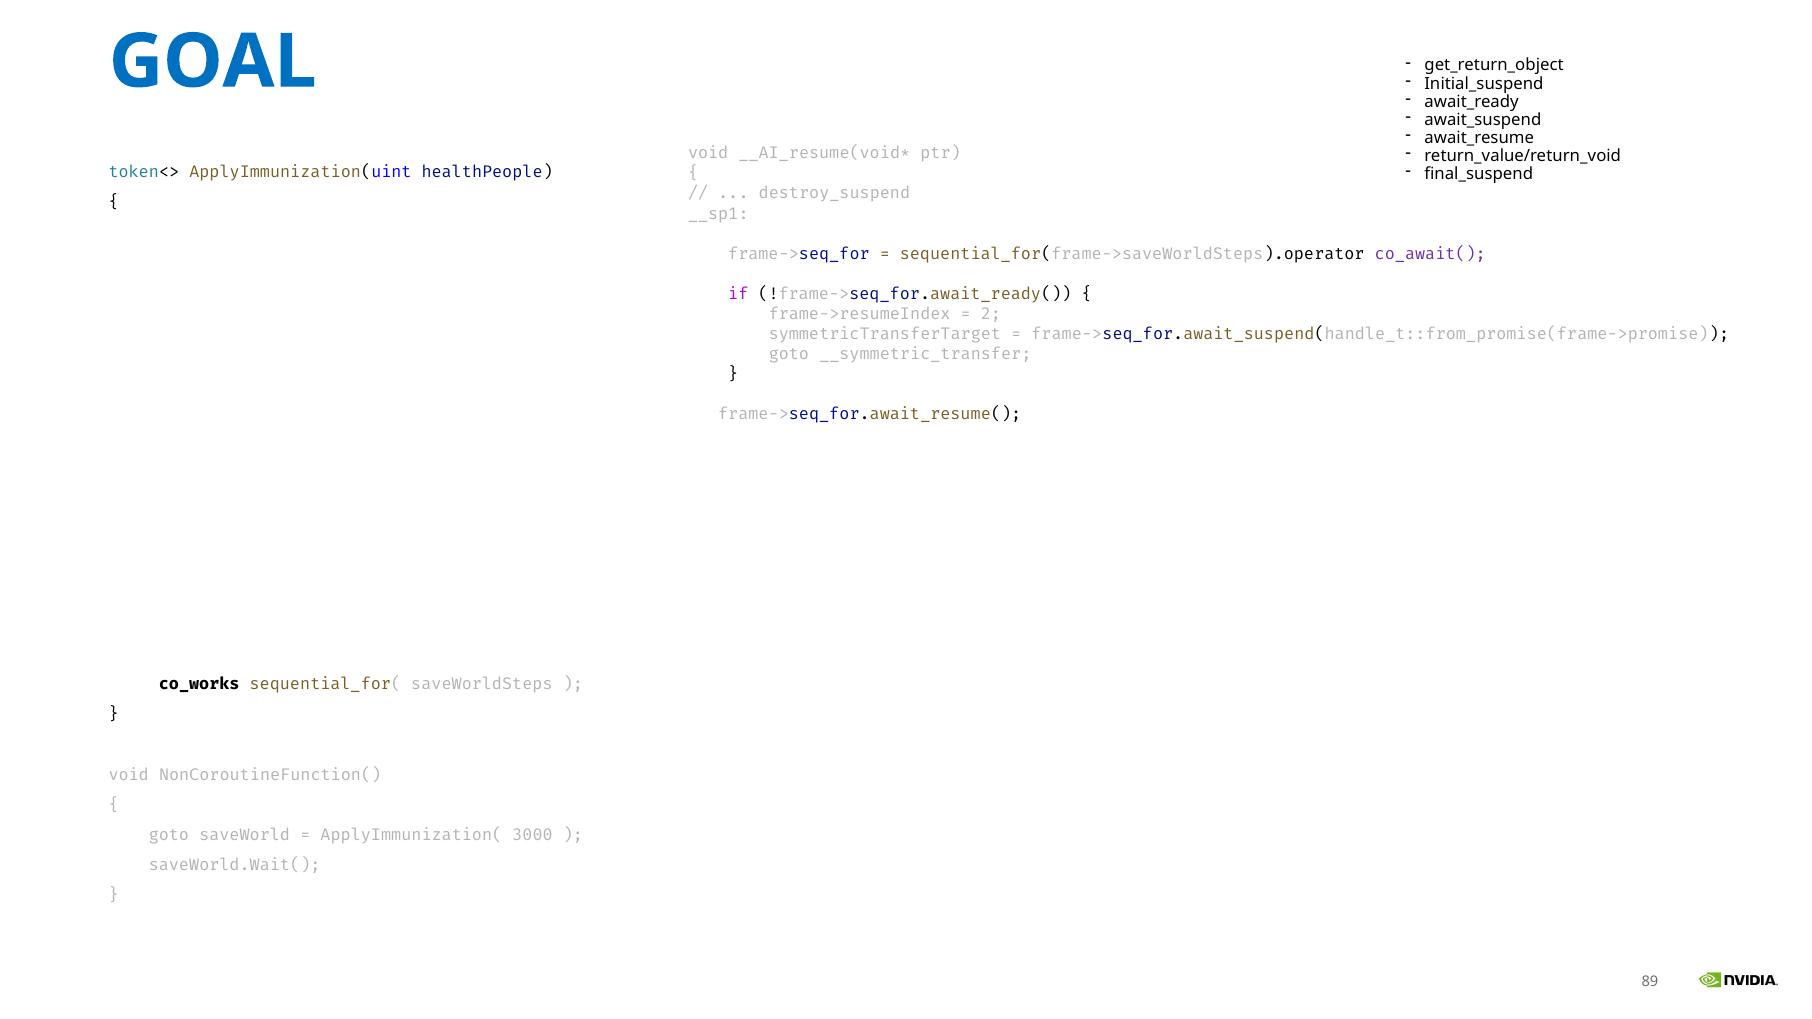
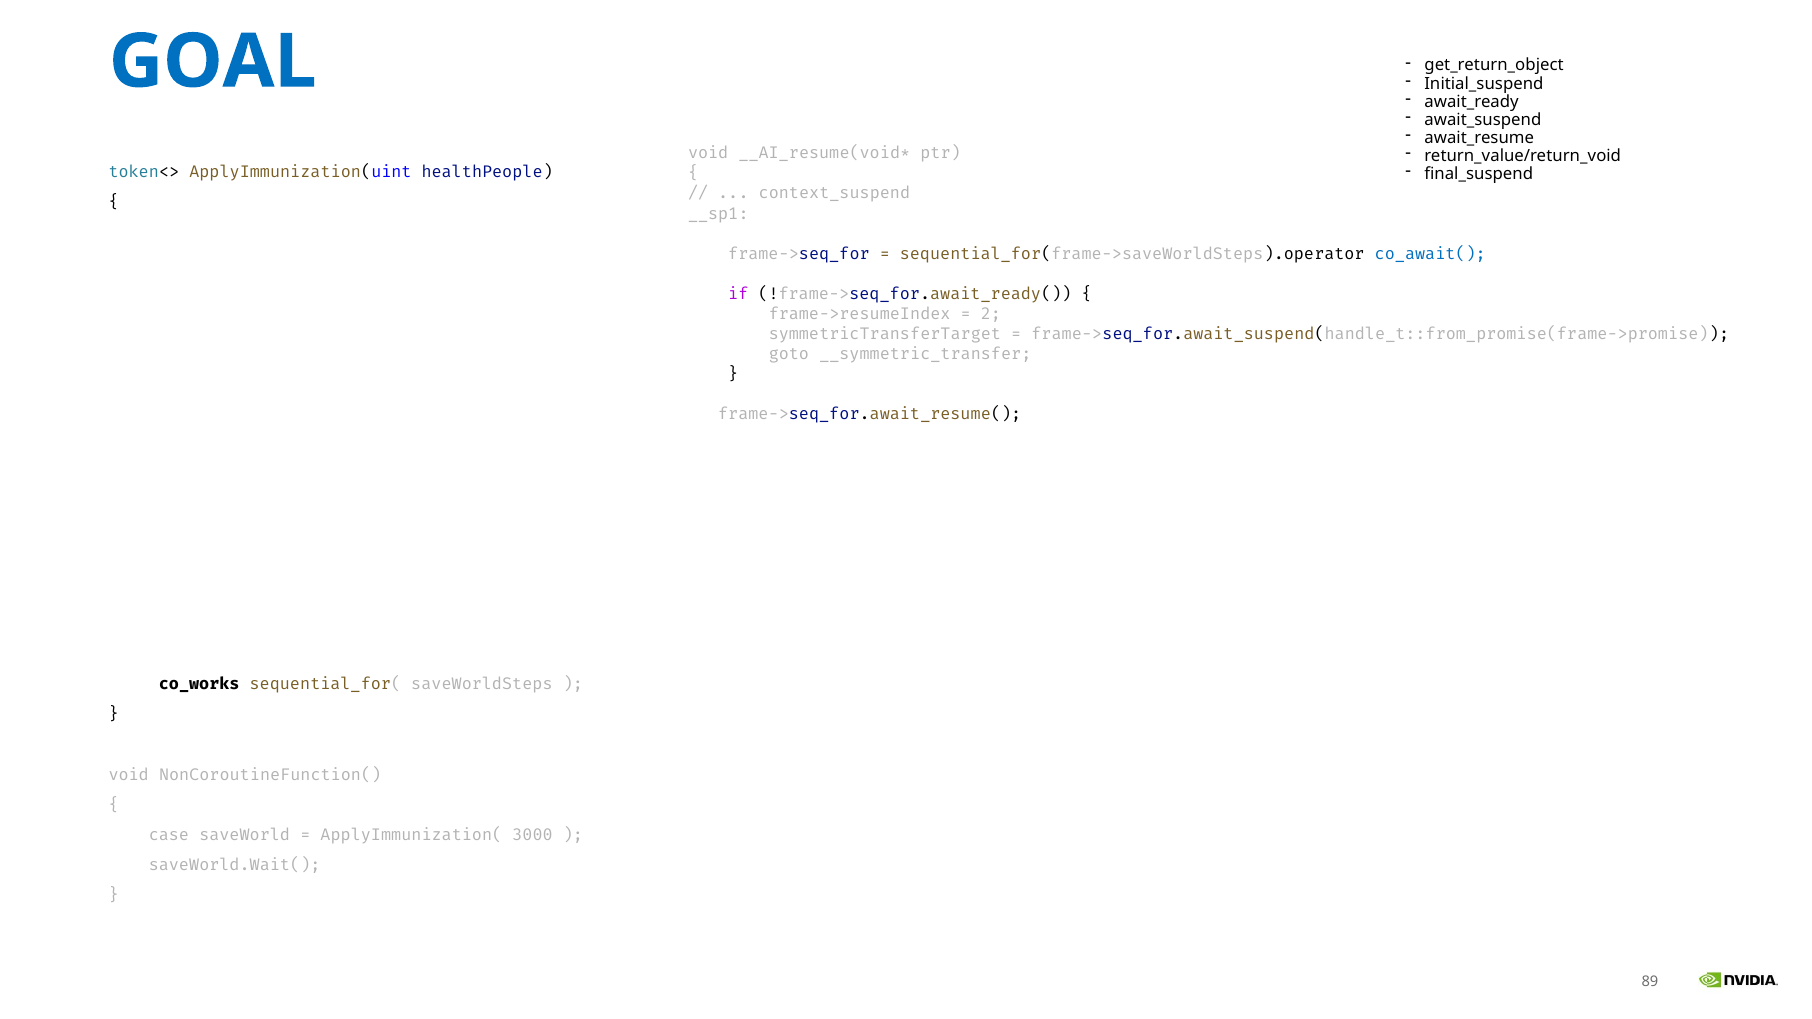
destroy_suspend: destroy_suspend -> context_suspend (834, 193)
co_await( colour: purple -> blue (1430, 254)
goto: goto -> case (169, 835)
